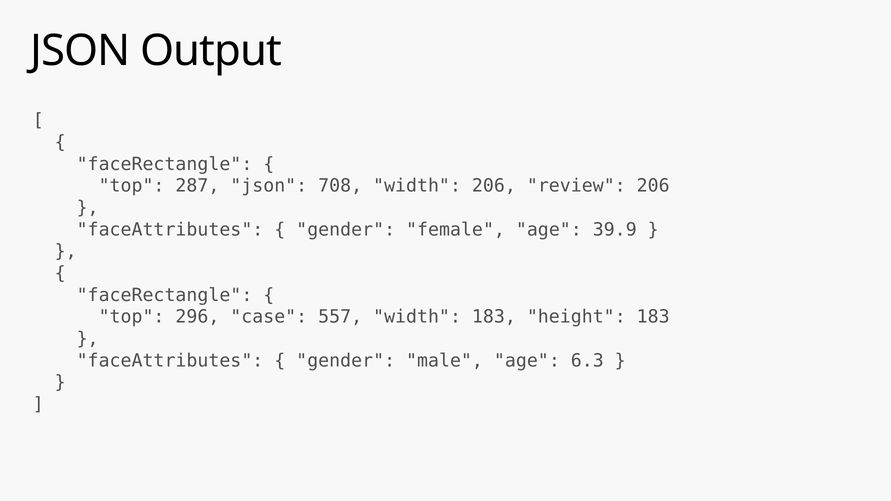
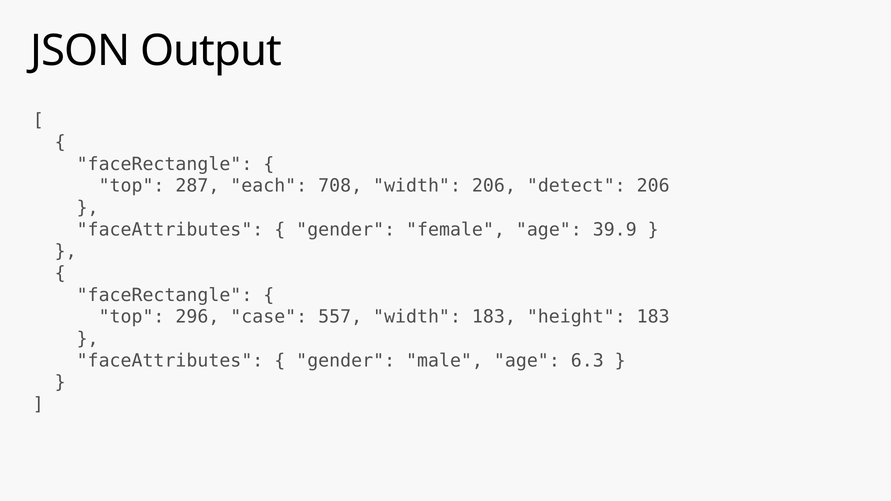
287 json: json -> each (269, 186)
review: review -> detect (576, 186)
